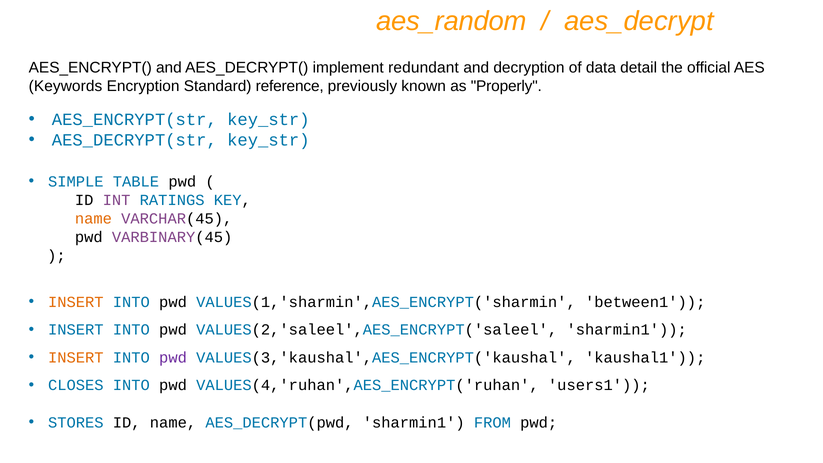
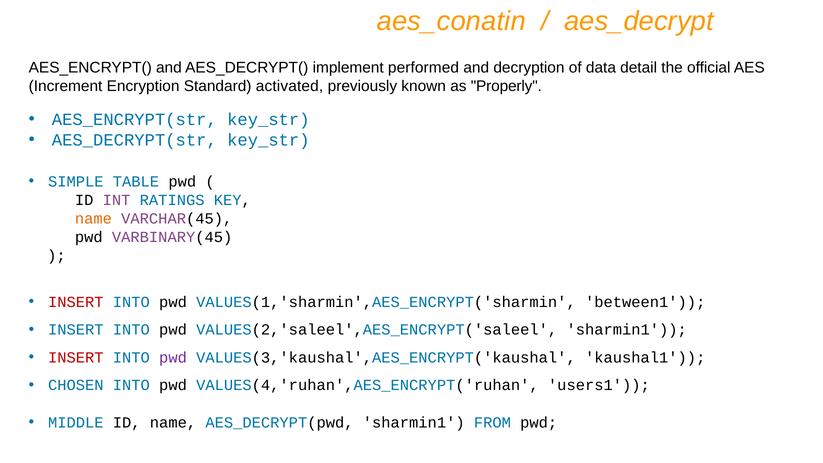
aes_random: aes_random -> aes_conatin (451, 21)
redundant: redundant -> performed (424, 67)
Keywords: Keywords -> Increment (66, 86)
reference: reference -> activated (290, 86)
INSERT colour: orange -> red (76, 302)
INSERT colour: orange -> red (76, 358)
CLOSES: CLOSES -> CHOSEN (76, 385)
STORES: STORES -> MIDDLE (76, 422)
